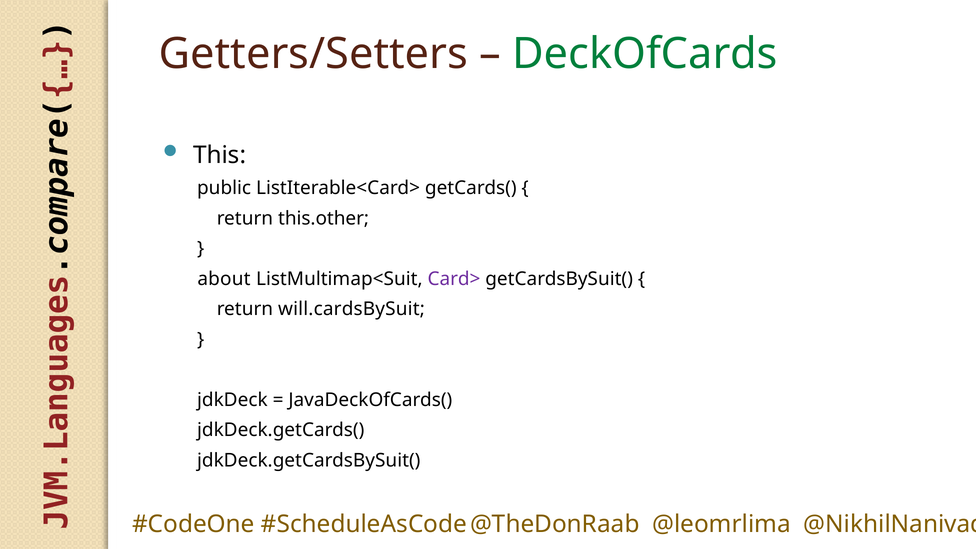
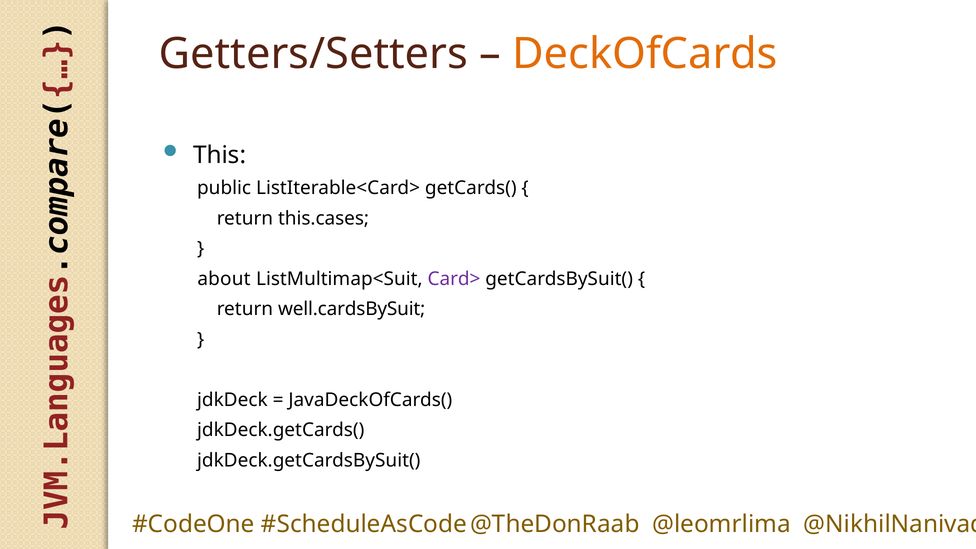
DeckOfCards colour: green -> orange (645, 54)
this.other: this.other -> this.cases (324, 218)
will.cardsBySuit: will.cardsBySuit -> well.cardsBySuit (352, 309)
